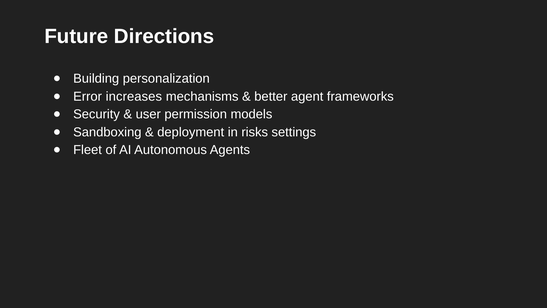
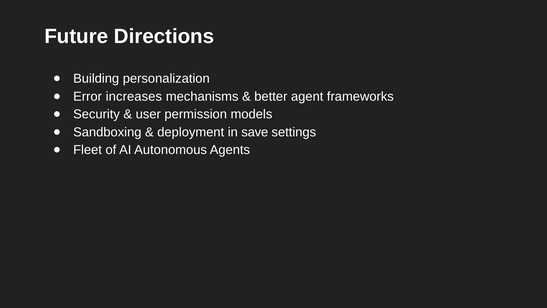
risks: risks -> save (255, 132)
